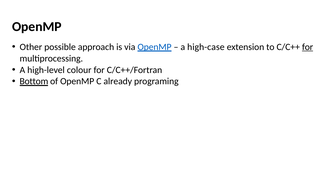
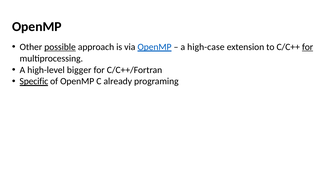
possible underline: none -> present (60, 47)
colour: colour -> bigger (79, 70)
Bottom: Bottom -> Specific (34, 82)
